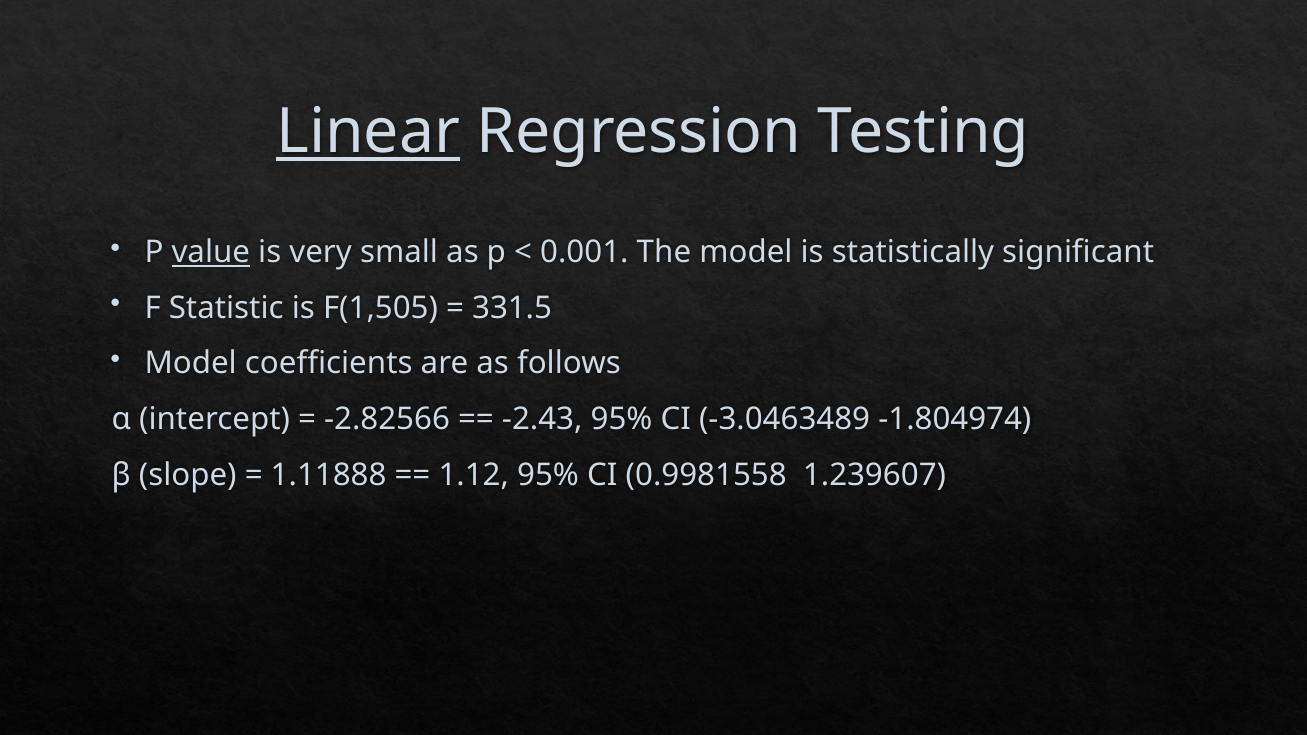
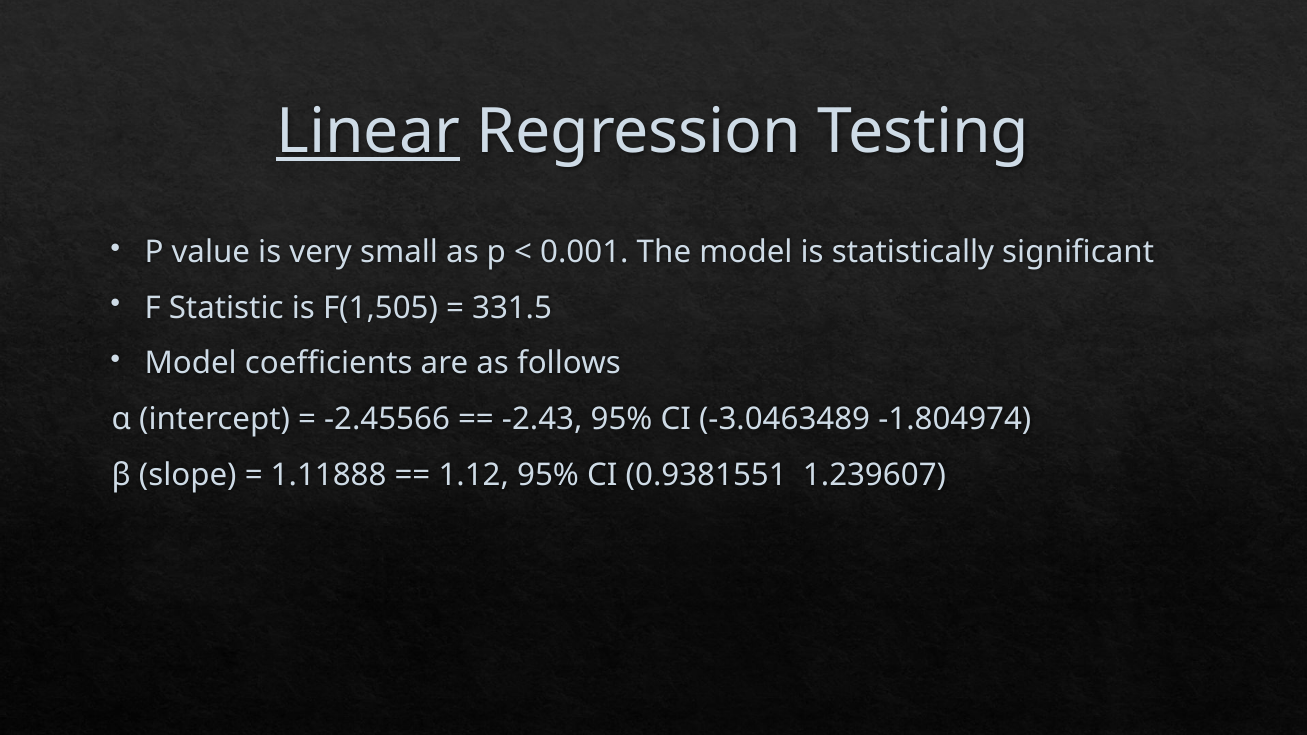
value underline: present -> none (211, 252)
-2.82566: -2.82566 -> -2.45566 (387, 419)
0.9981558: 0.9981558 -> 0.9381551 (706, 475)
